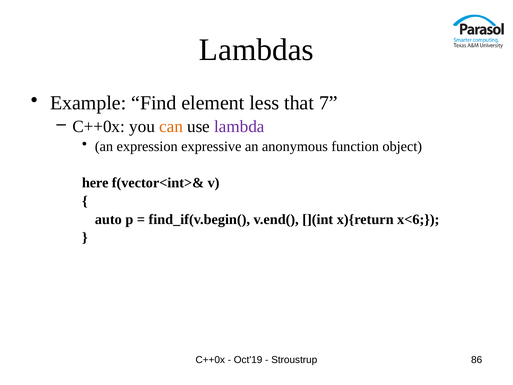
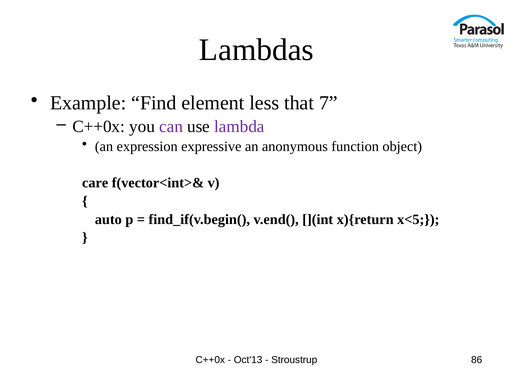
can colour: orange -> purple (171, 126)
here: here -> care (95, 183)
x<6: x<6 -> x<5 (418, 219)
Oct'19: Oct'19 -> Oct'13 (248, 360)
